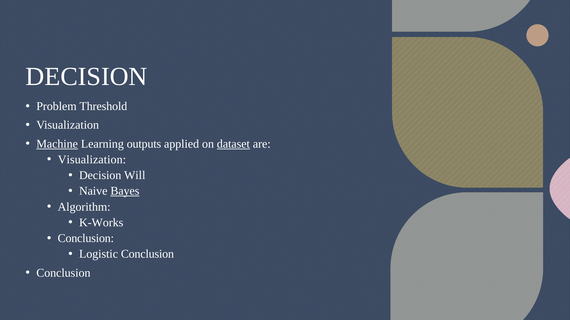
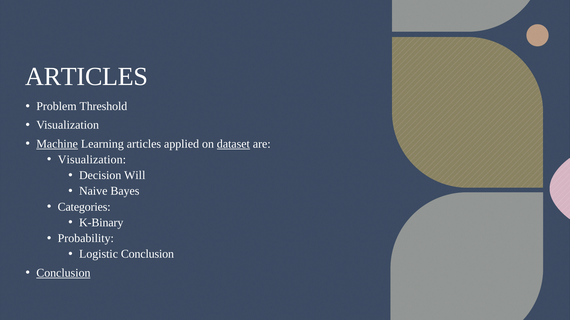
DECISION: DECISION -> ARTICLES (87, 77)
Learning outputs: outputs -> articles (144, 144)
Bayes underline: present -> none (125, 191)
Algorithm: Algorithm -> Categories (84, 207)
K-Works: K-Works -> K-Binary (101, 223)
Conclusion: Conclusion -> Probability (86, 239)
Conclusion underline: none -> present (63, 273)
